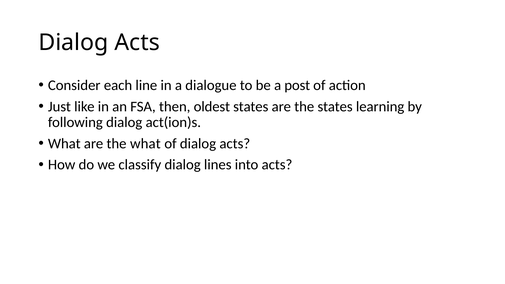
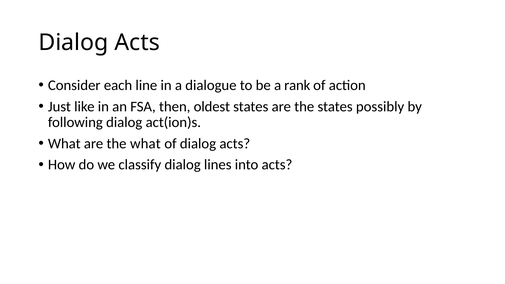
post: post -> rank (297, 85)
learning: learning -> possibly (380, 107)
